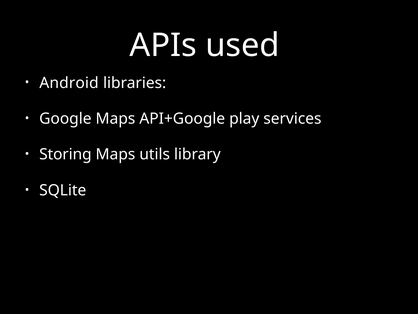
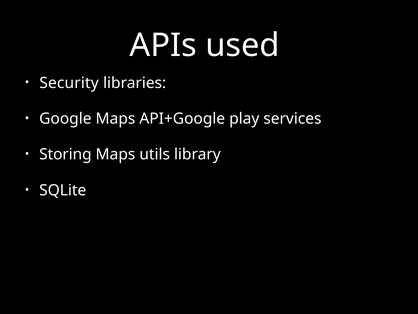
Android: Android -> Security (69, 83)
